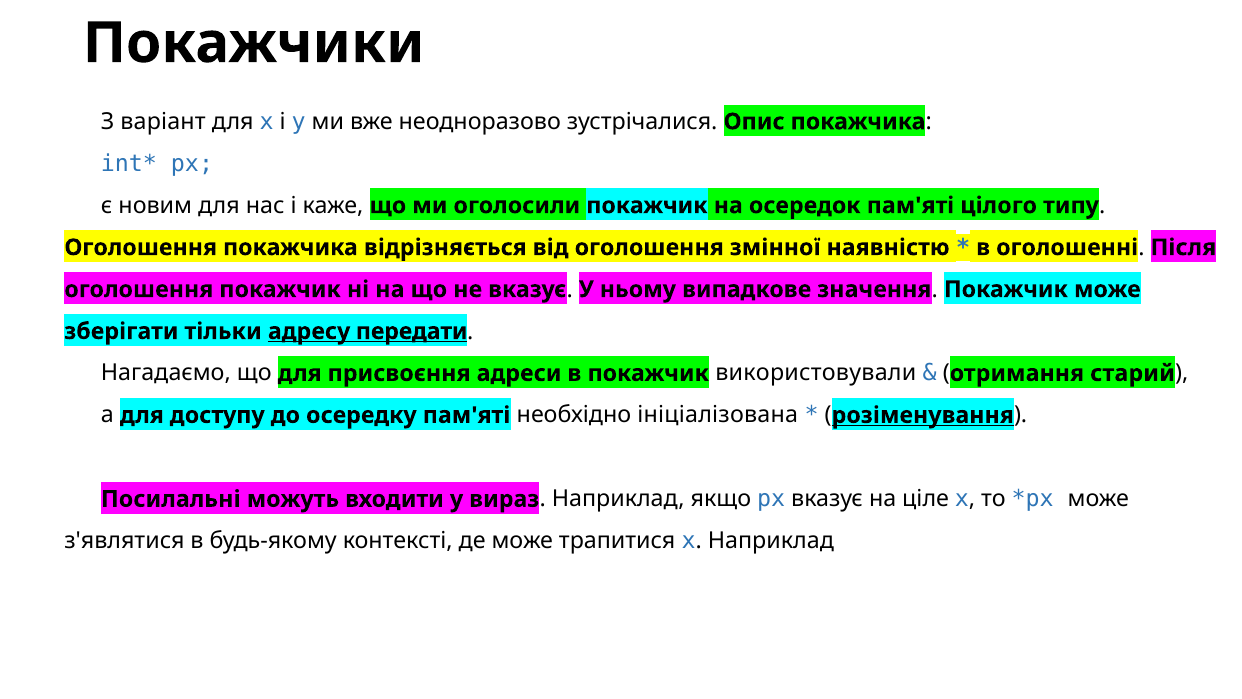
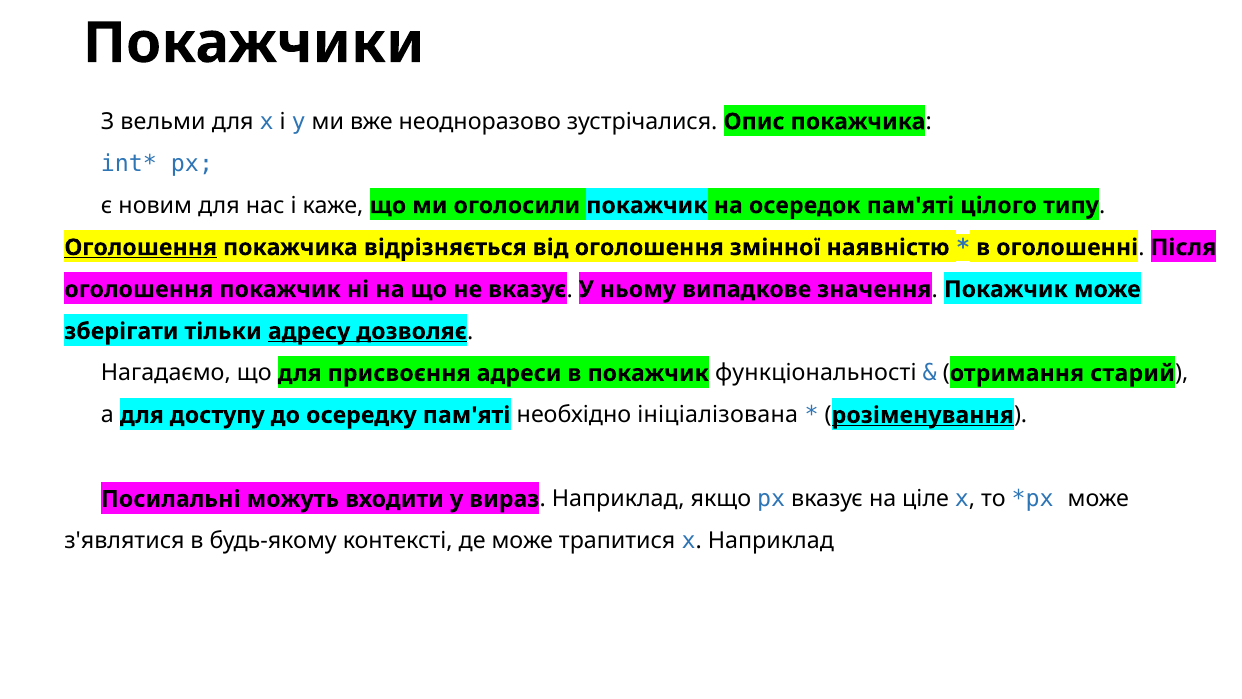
варіант: варіант -> вельми (163, 122)
Оголошення underline: none -> present (141, 247)
передати: передати -> дозволяє (412, 331)
використовували: використовували -> функціональності (816, 373)
